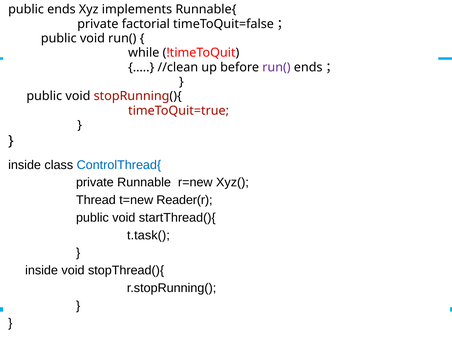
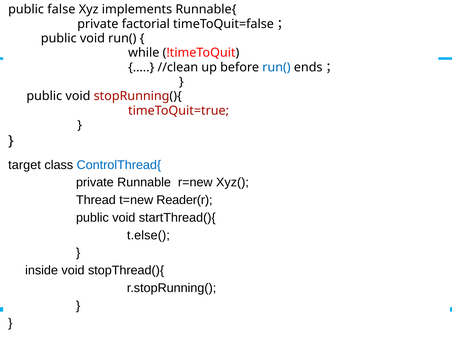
public ends: ends -> false (61, 9)
run( colour: purple -> blue (276, 67)
inside: inside -> target (25, 165)
t.task(: t.task( -> t.else( (148, 235)
